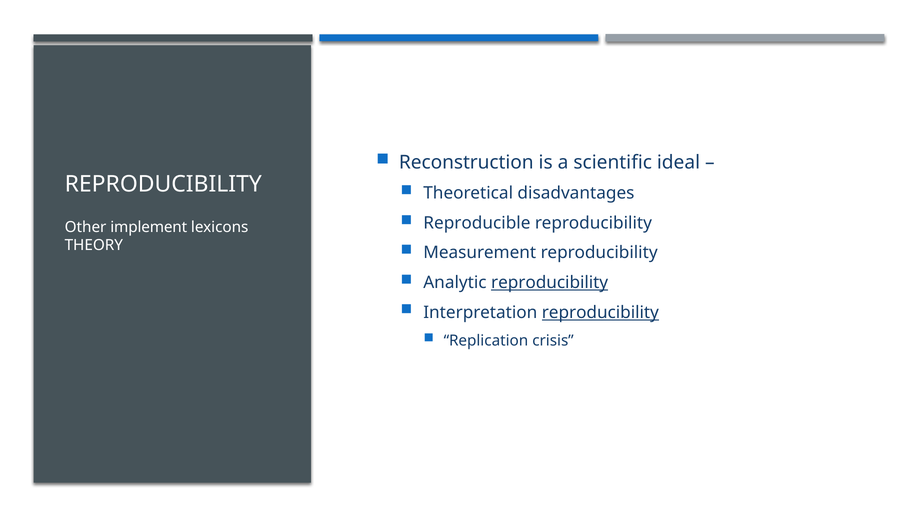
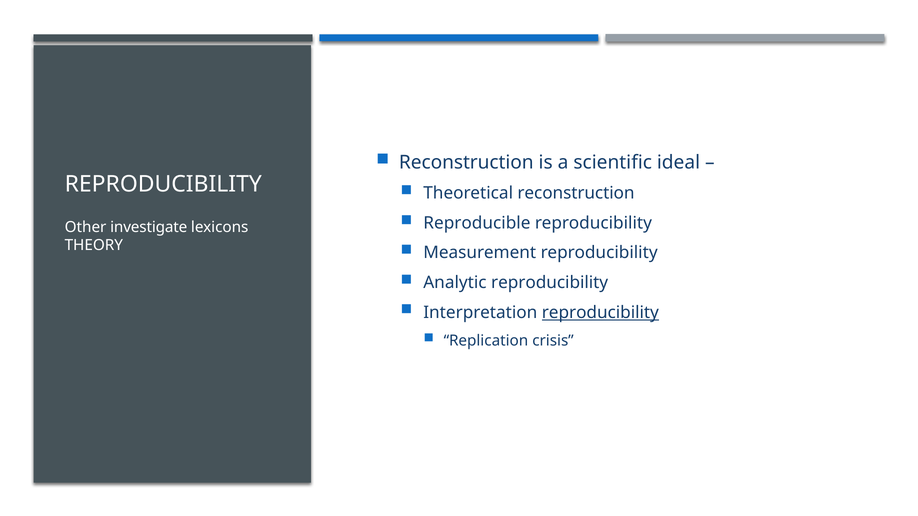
Theoretical disadvantages: disadvantages -> reconstruction (576, 193)
implement: implement -> investigate (149, 227)
reproducibility underline: present -> none (550, 283)
